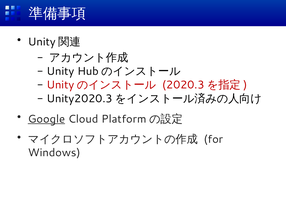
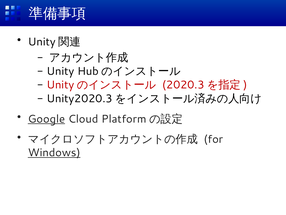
Windows underline: none -> present (54, 152)
